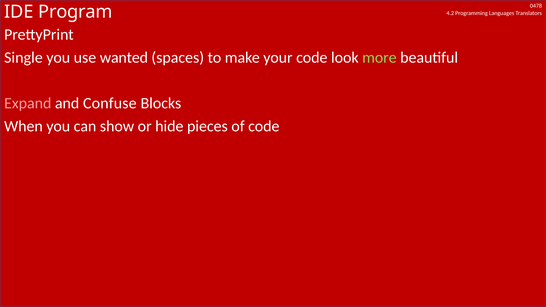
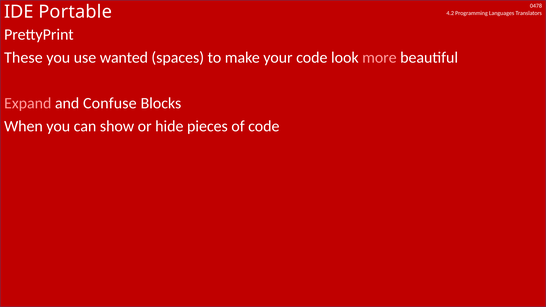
Program: Program -> Portable (75, 12)
Single: Single -> These (23, 58)
more colour: light green -> pink (379, 58)
